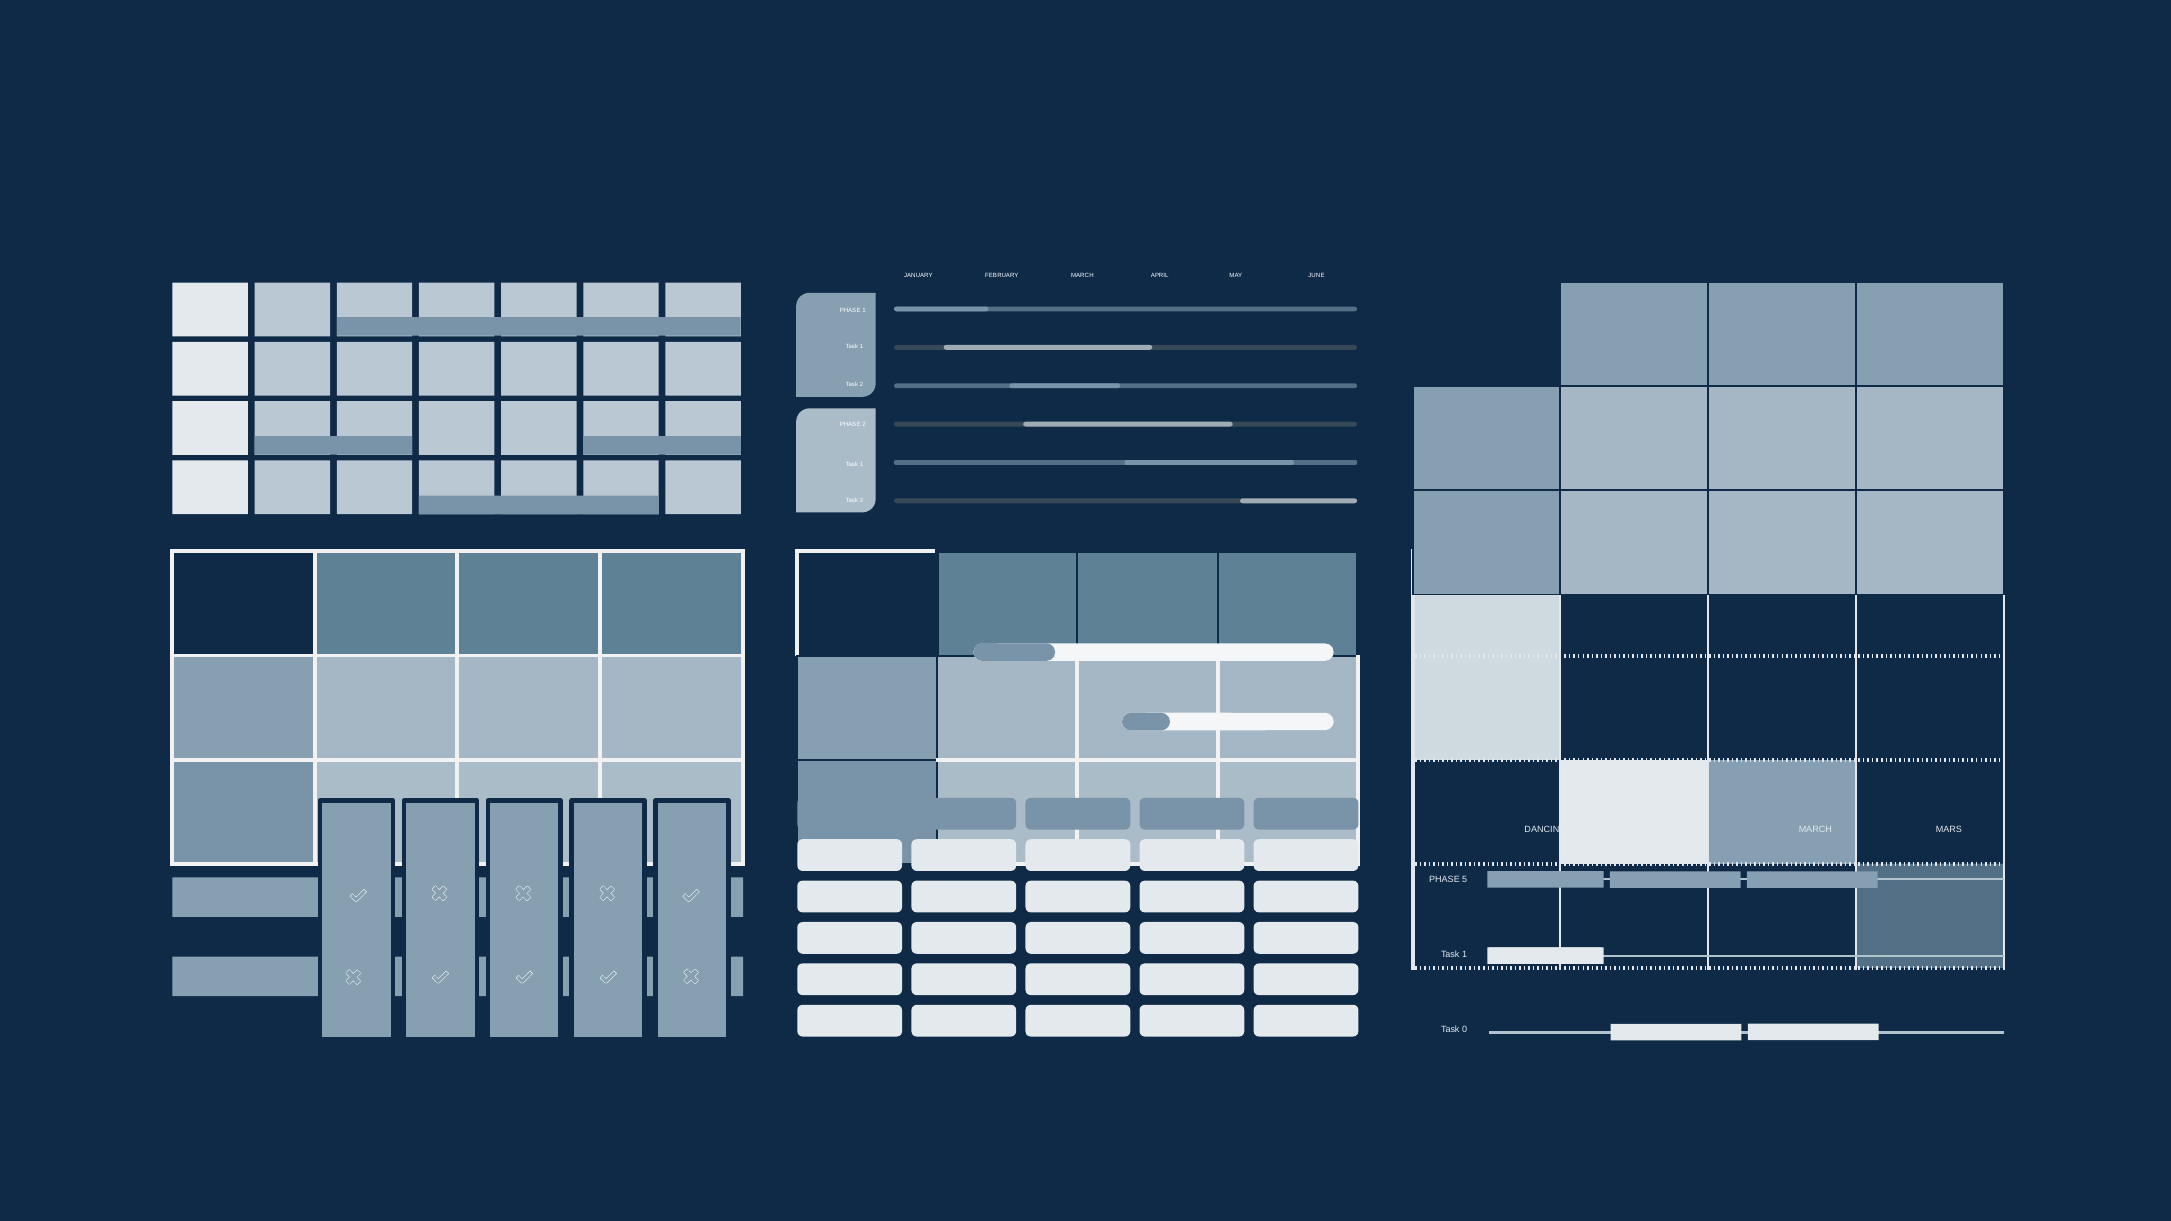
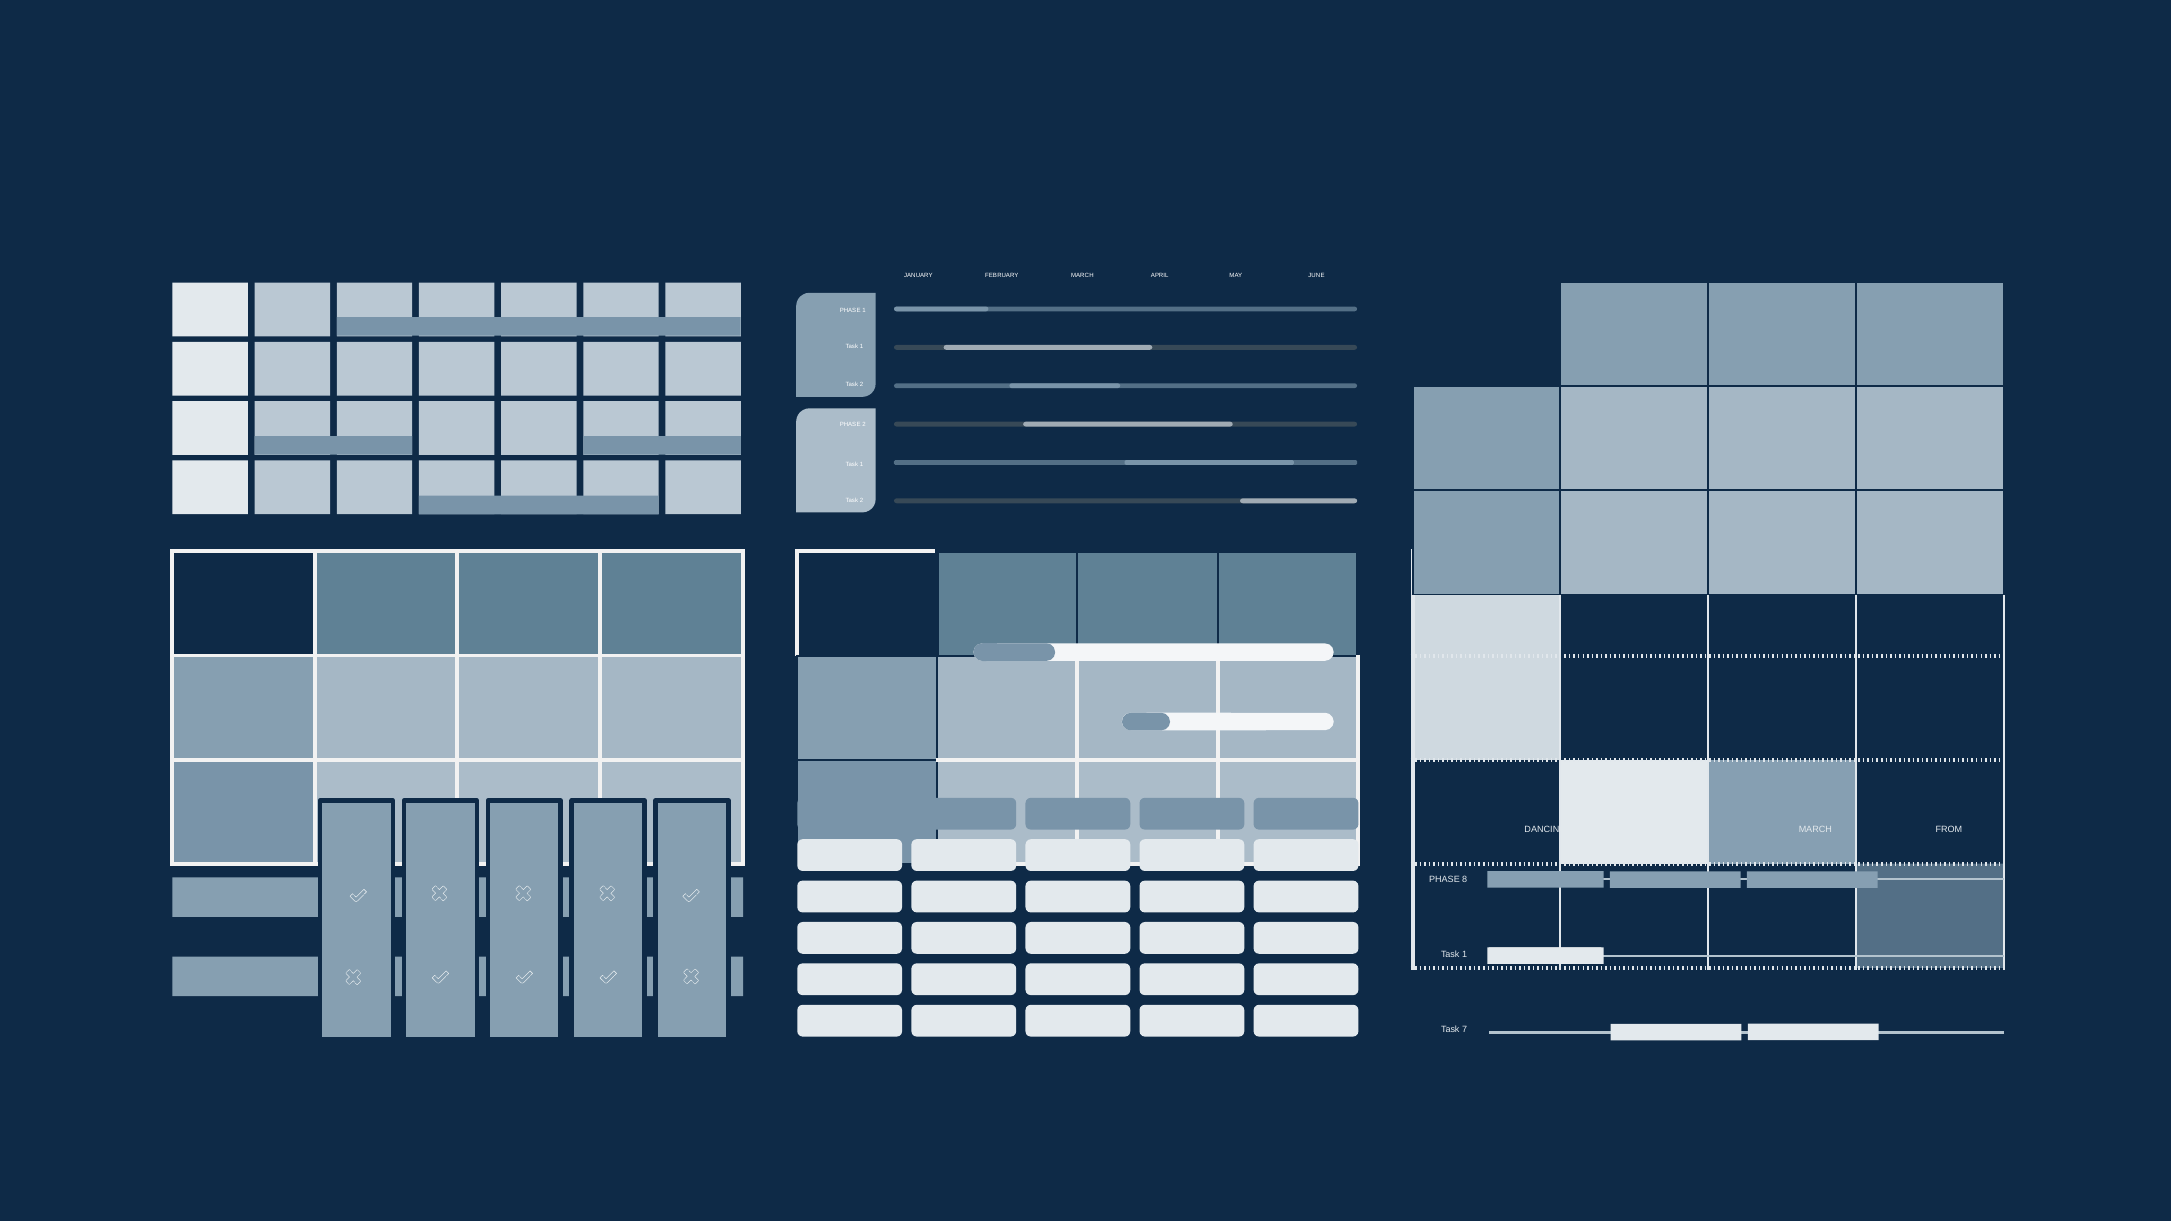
MARS: MARS -> FROM (1949, 830)
5: 5 -> 8 (1465, 880)
0: 0 -> 7 (1465, 1030)
